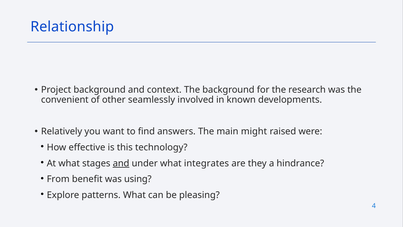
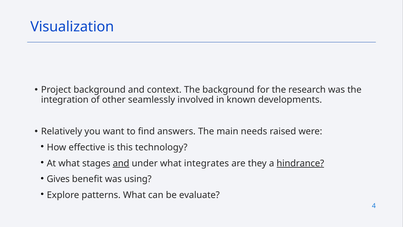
Relationship: Relationship -> Visualization (72, 27)
convenient: convenient -> integration (65, 100)
might: might -> needs (254, 131)
hindrance underline: none -> present (300, 163)
From: From -> Gives (58, 179)
pleasing: pleasing -> evaluate (199, 195)
